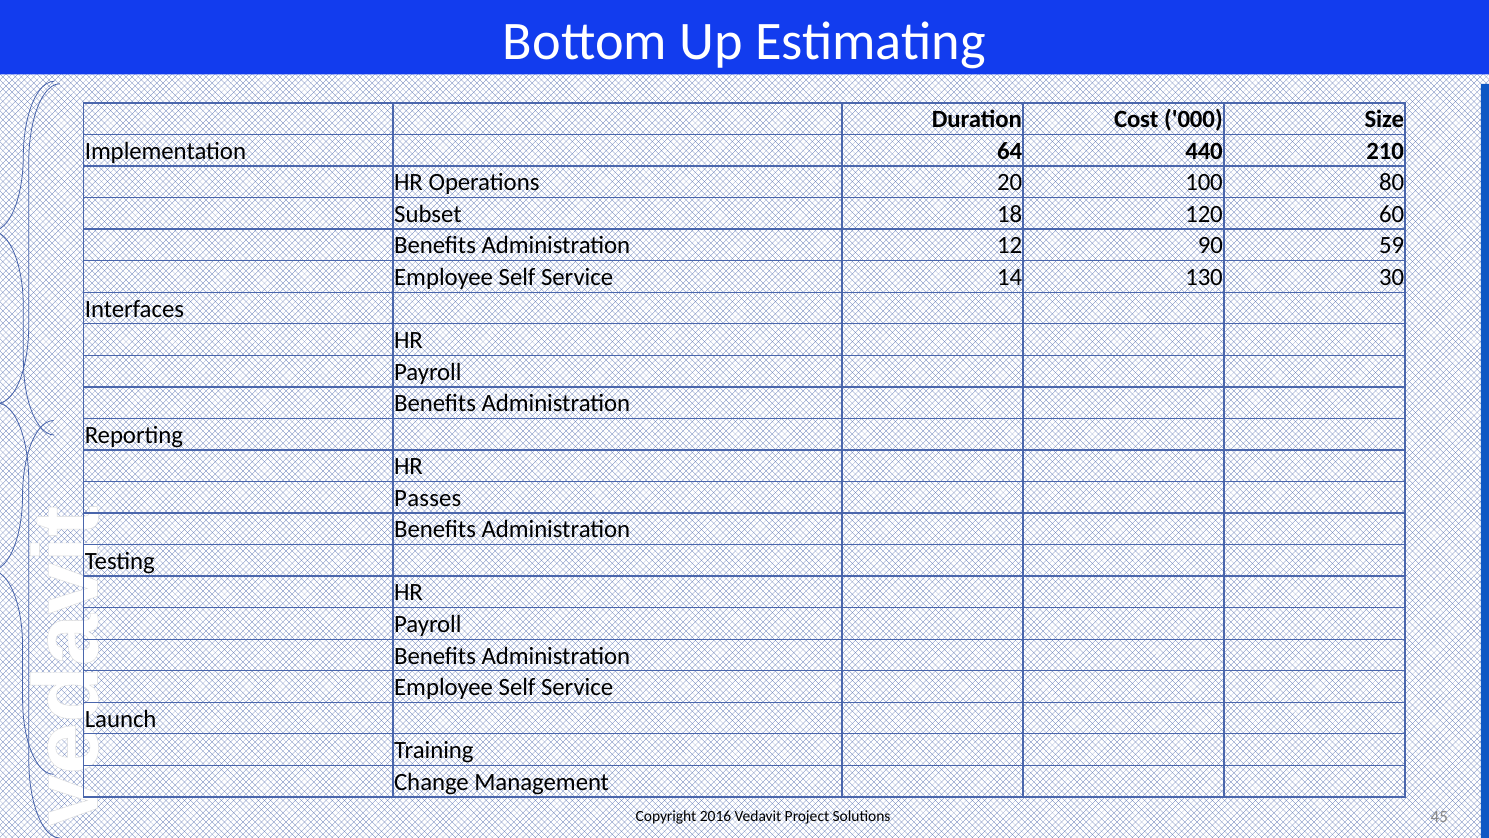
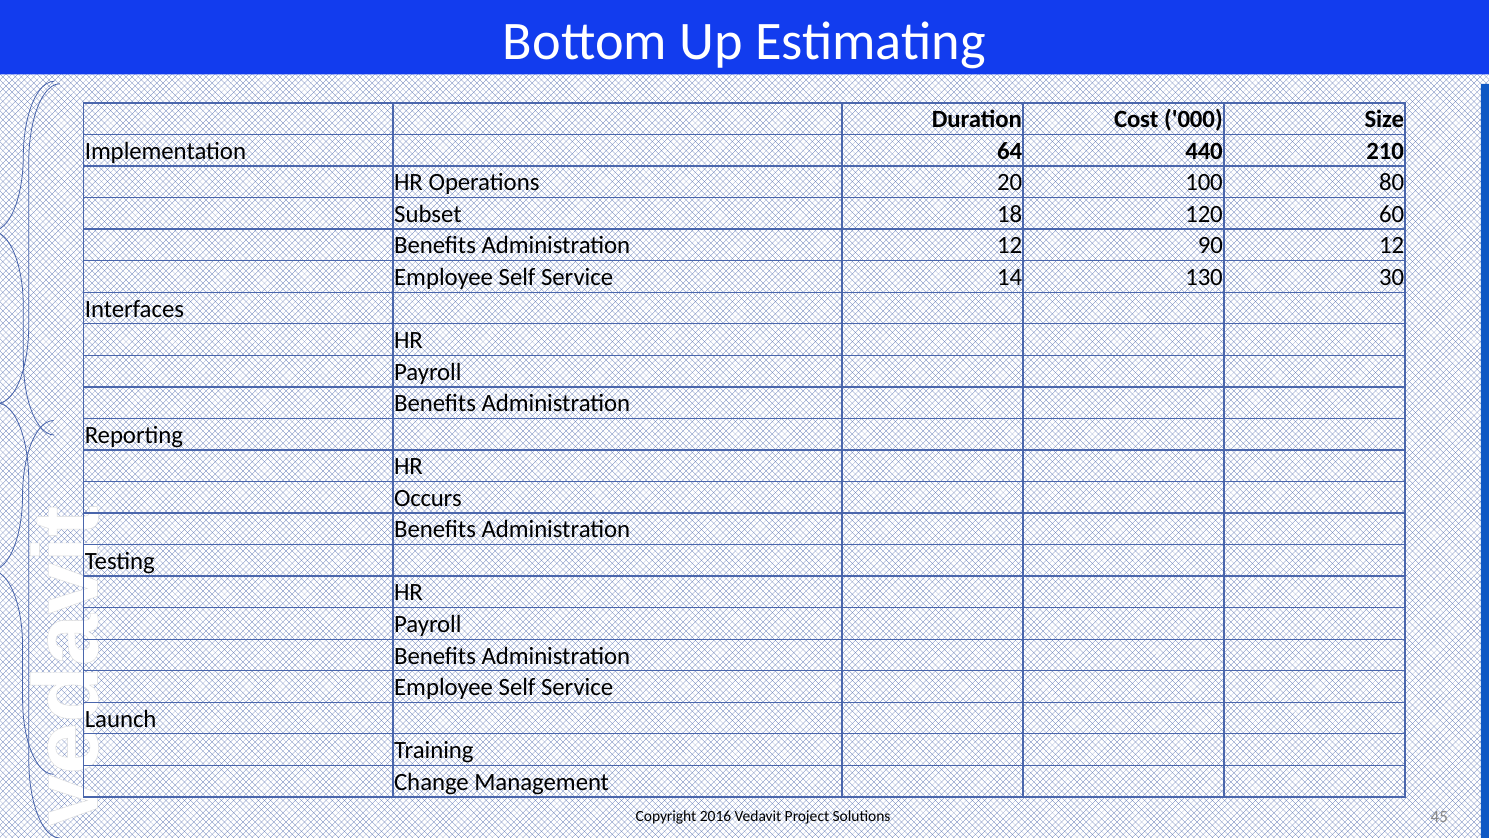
90 59: 59 -> 12 (1392, 246)
Passes: Passes -> Occurs (428, 498)
